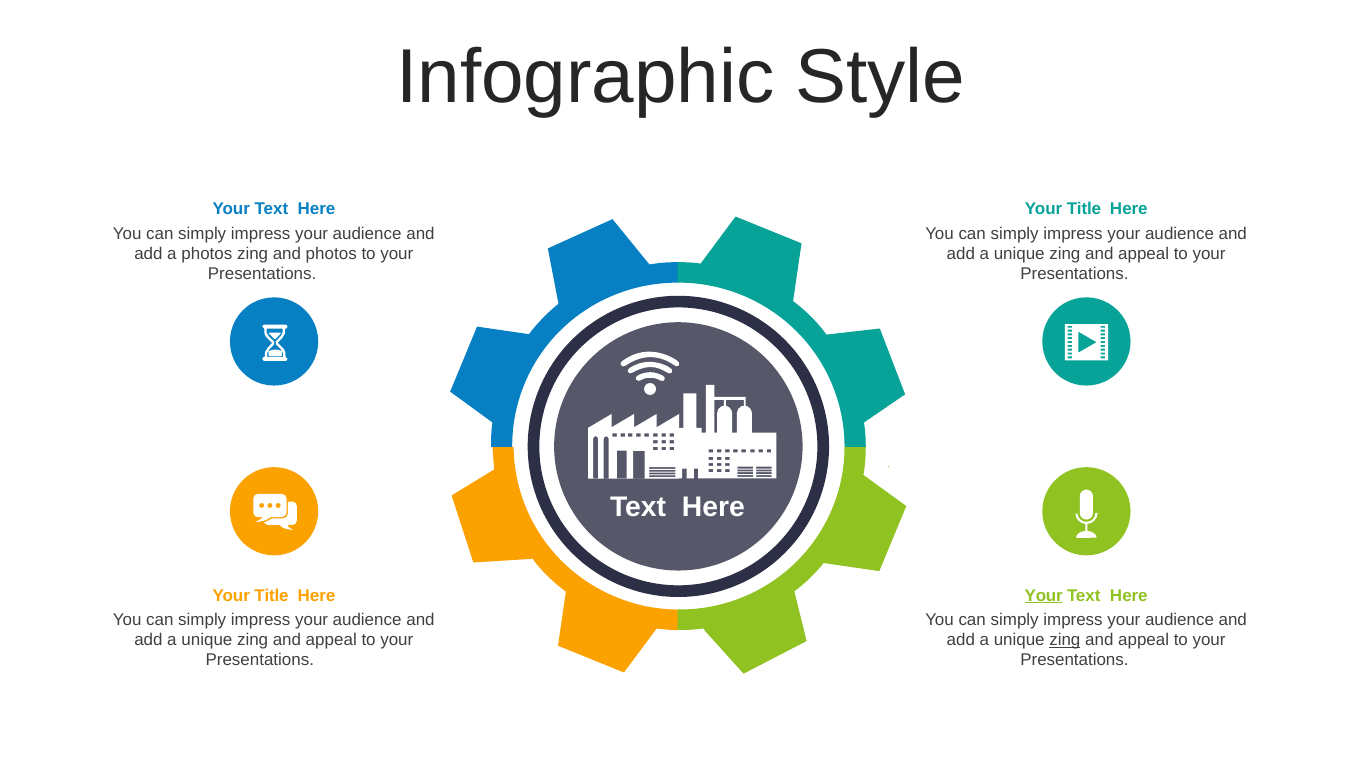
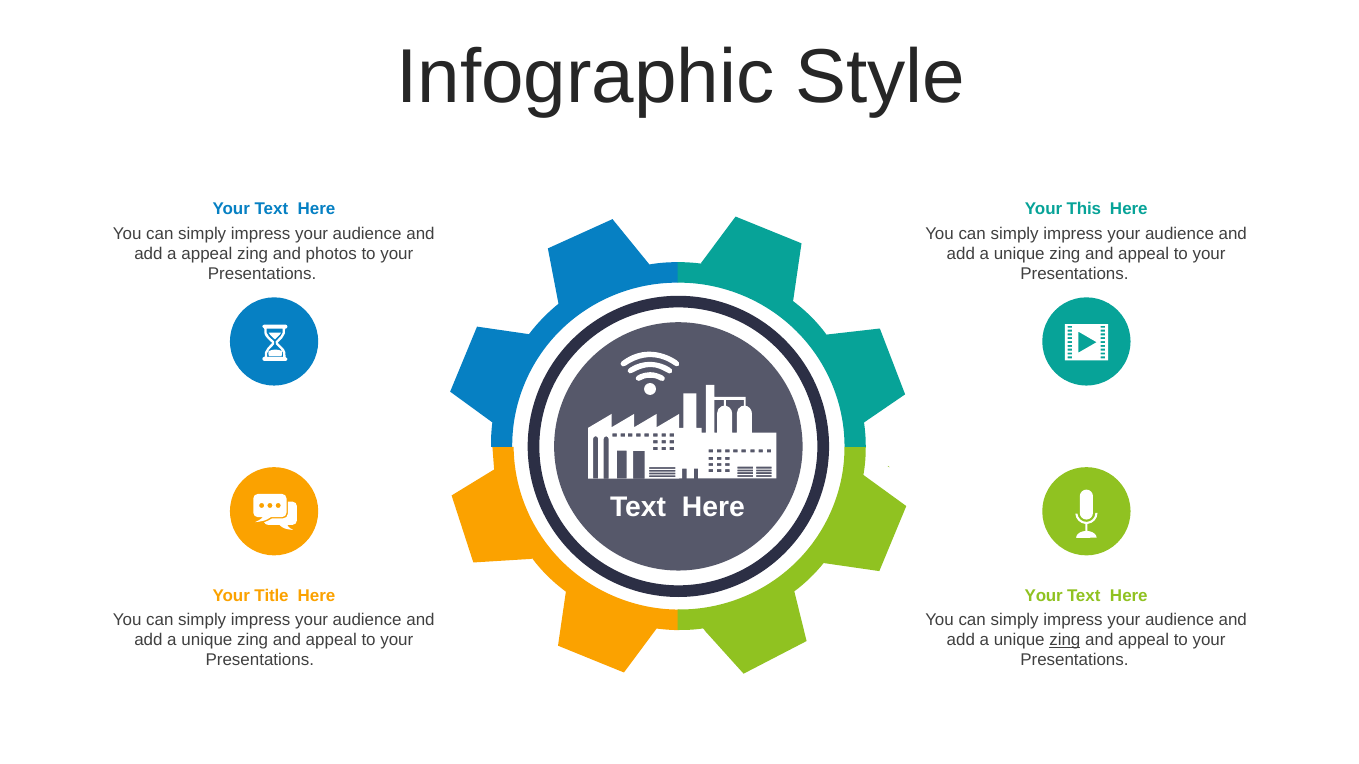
Title: Title -> This (1084, 209)
a photos: photos -> appeal (207, 254)
Your underline: present -> none (1044, 596)
